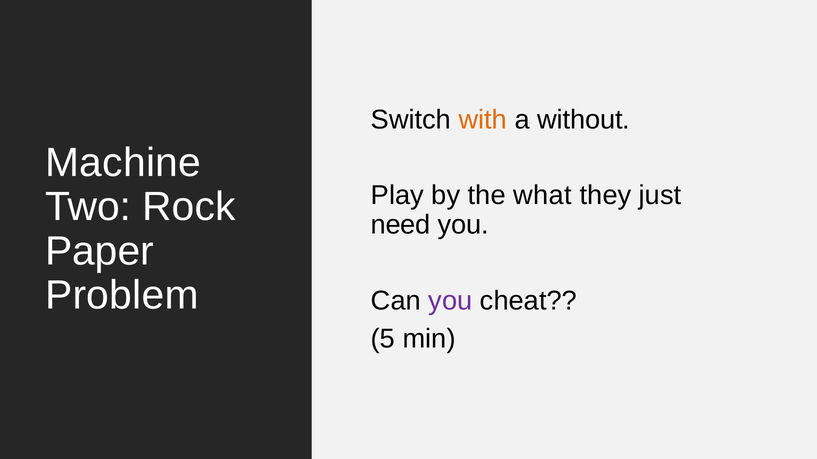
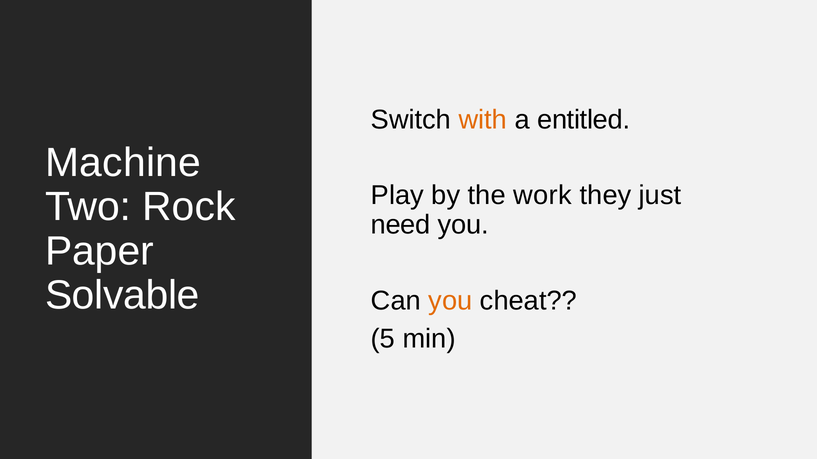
without: without -> entitled (584, 120)
what: what -> work (543, 196)
Problem: Problem -> Solvable (122, 296)
you colour: purple -> orange (450, 301)
